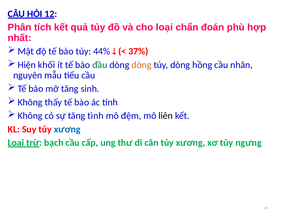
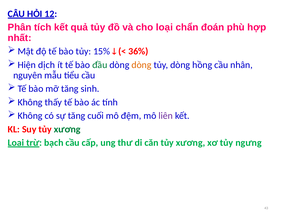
44%: 44% -> 15% (102, 51)
37%: 37% -> 36% (138, 51)
khối: khối -> dịch (47, 65)
tình: tình -> cuối (96, 116)
liên colour: black -> purple (166, 116)
xương colour: blue -> green (67, 129)
